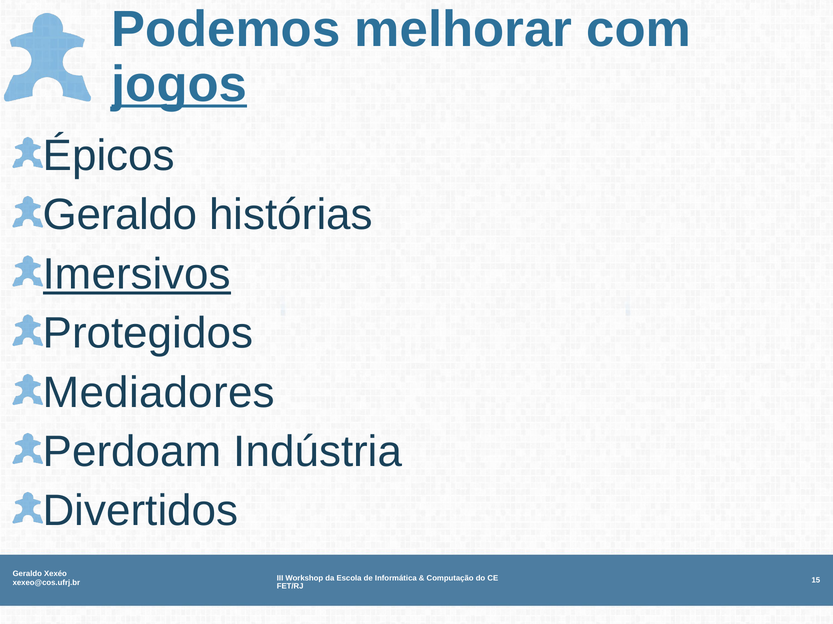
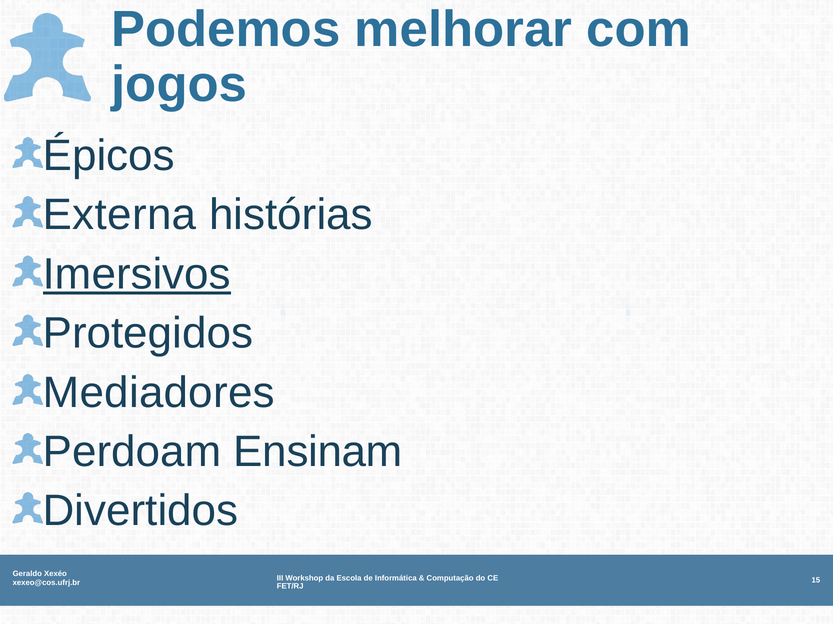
jogos underline: present -> none (179, 84)
Geraldo: Geraldo -> Externa (120, 215)
Indústria: Indústria -> Ensinam (318, 452)
